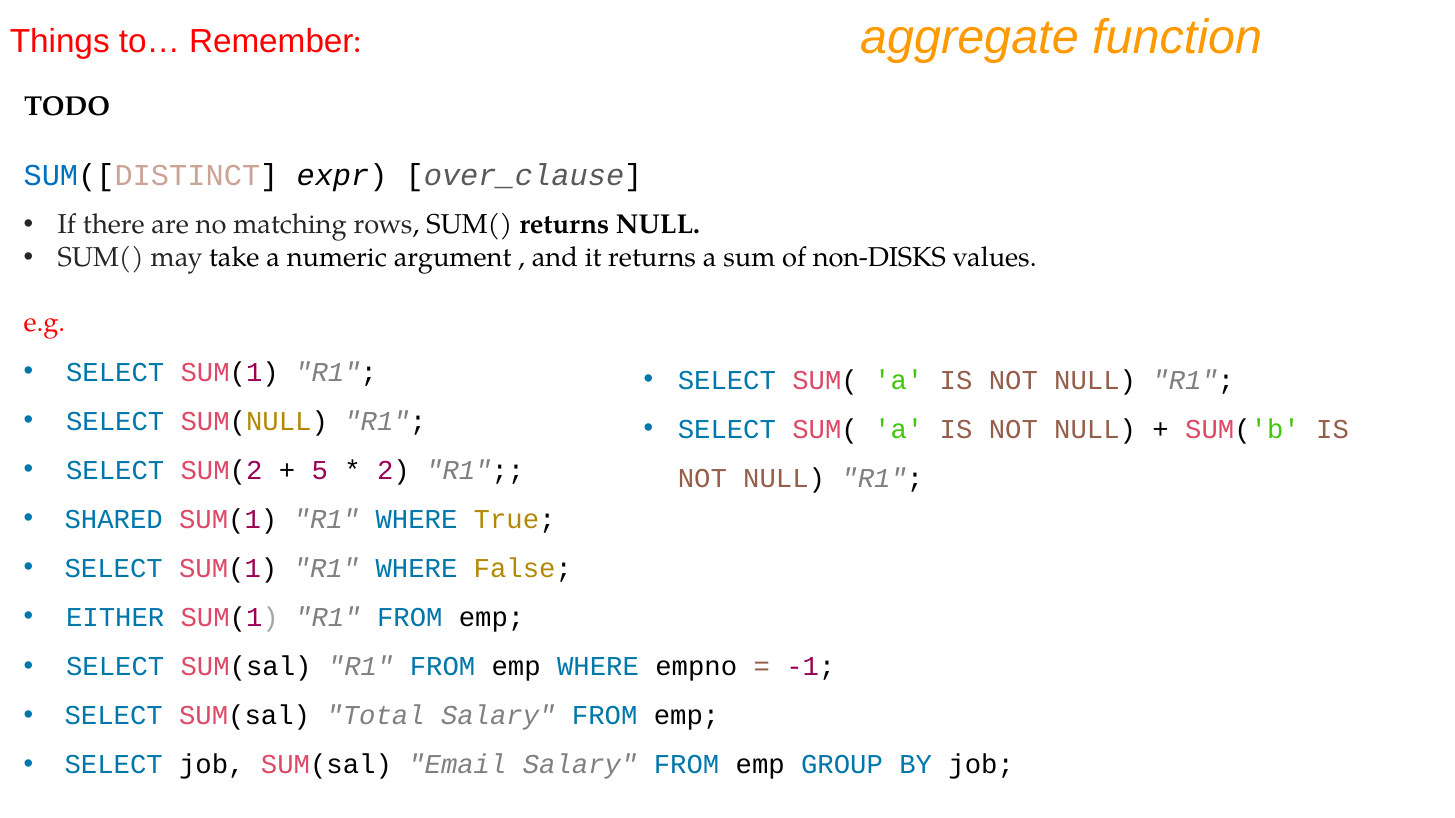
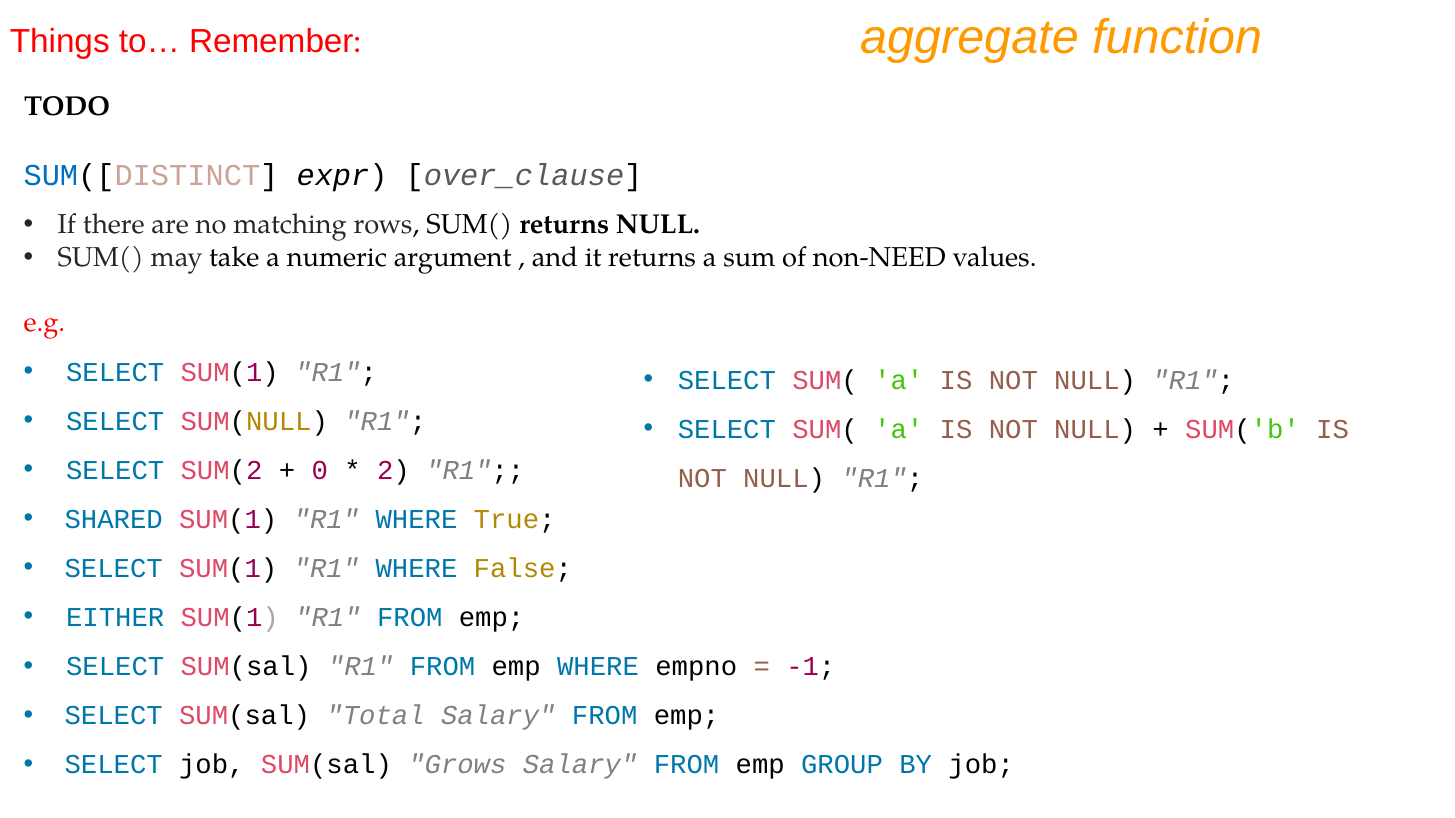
non-DISKS: non-DISKS -> non-NEED (879, 258)
5: 5 -> 0 (320, 470)
Email: Email -> Grows (457, 765)
